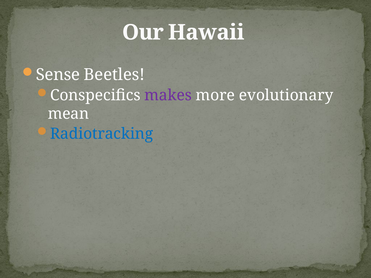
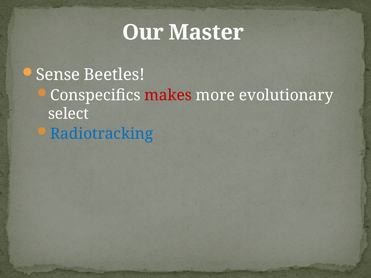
Hawaii: Hawaii -> Master (206, 32)
makes colour: purple -> red (168, 95)
mean: mean -> select (68, 114)
